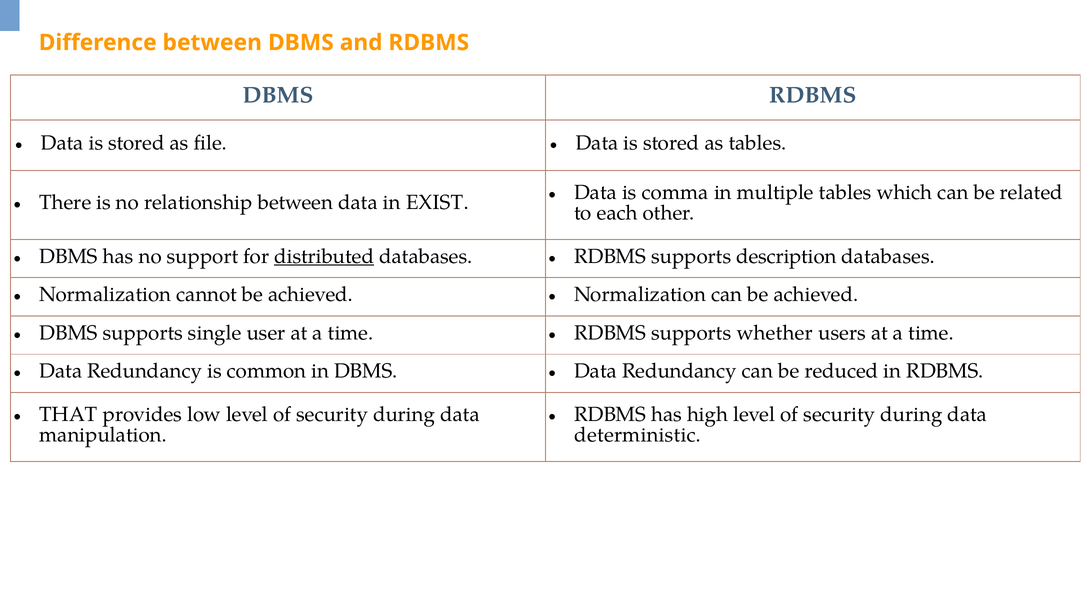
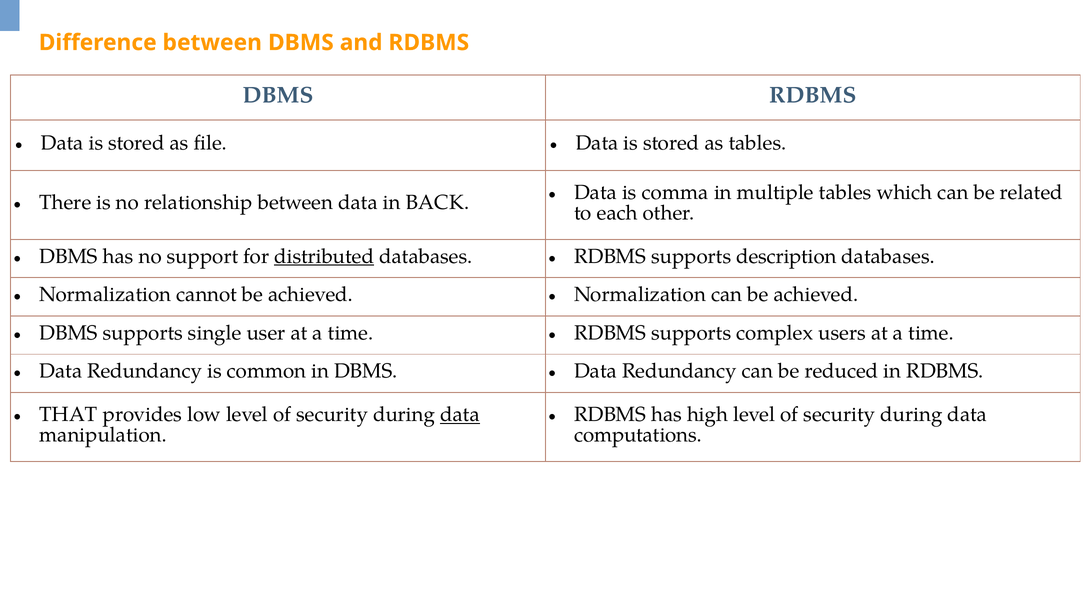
EXIST: EXIST -> BACK (437, 202)
whether: whether -> complex (775, 333)
data underline: none -> present (460, 414)
deterministic: deterministic -> computations (638, 435)
